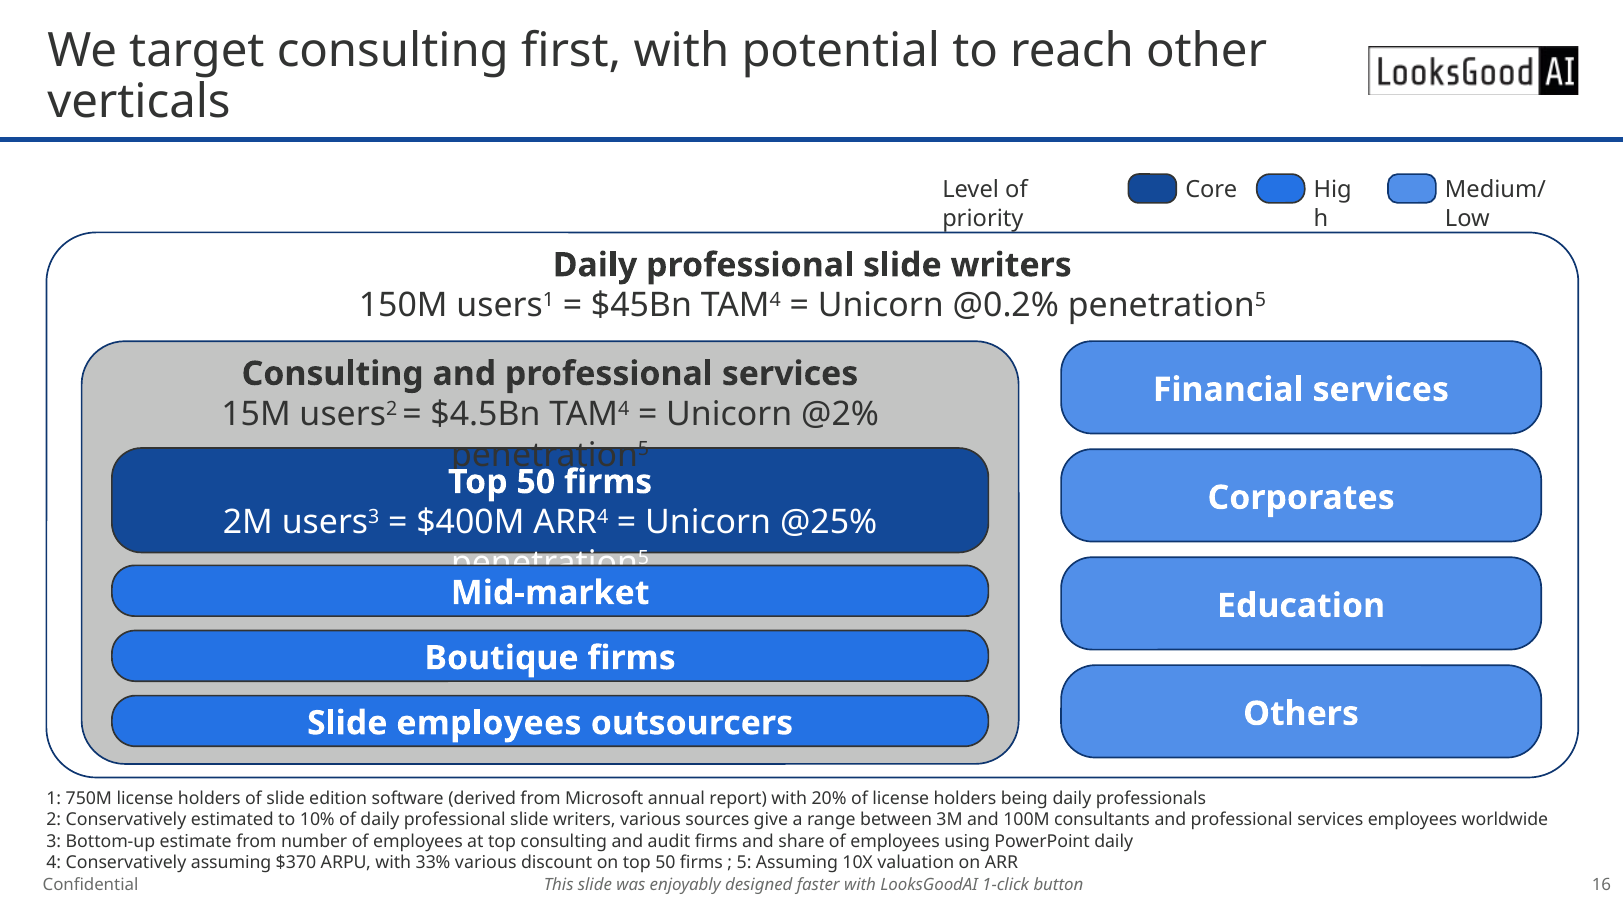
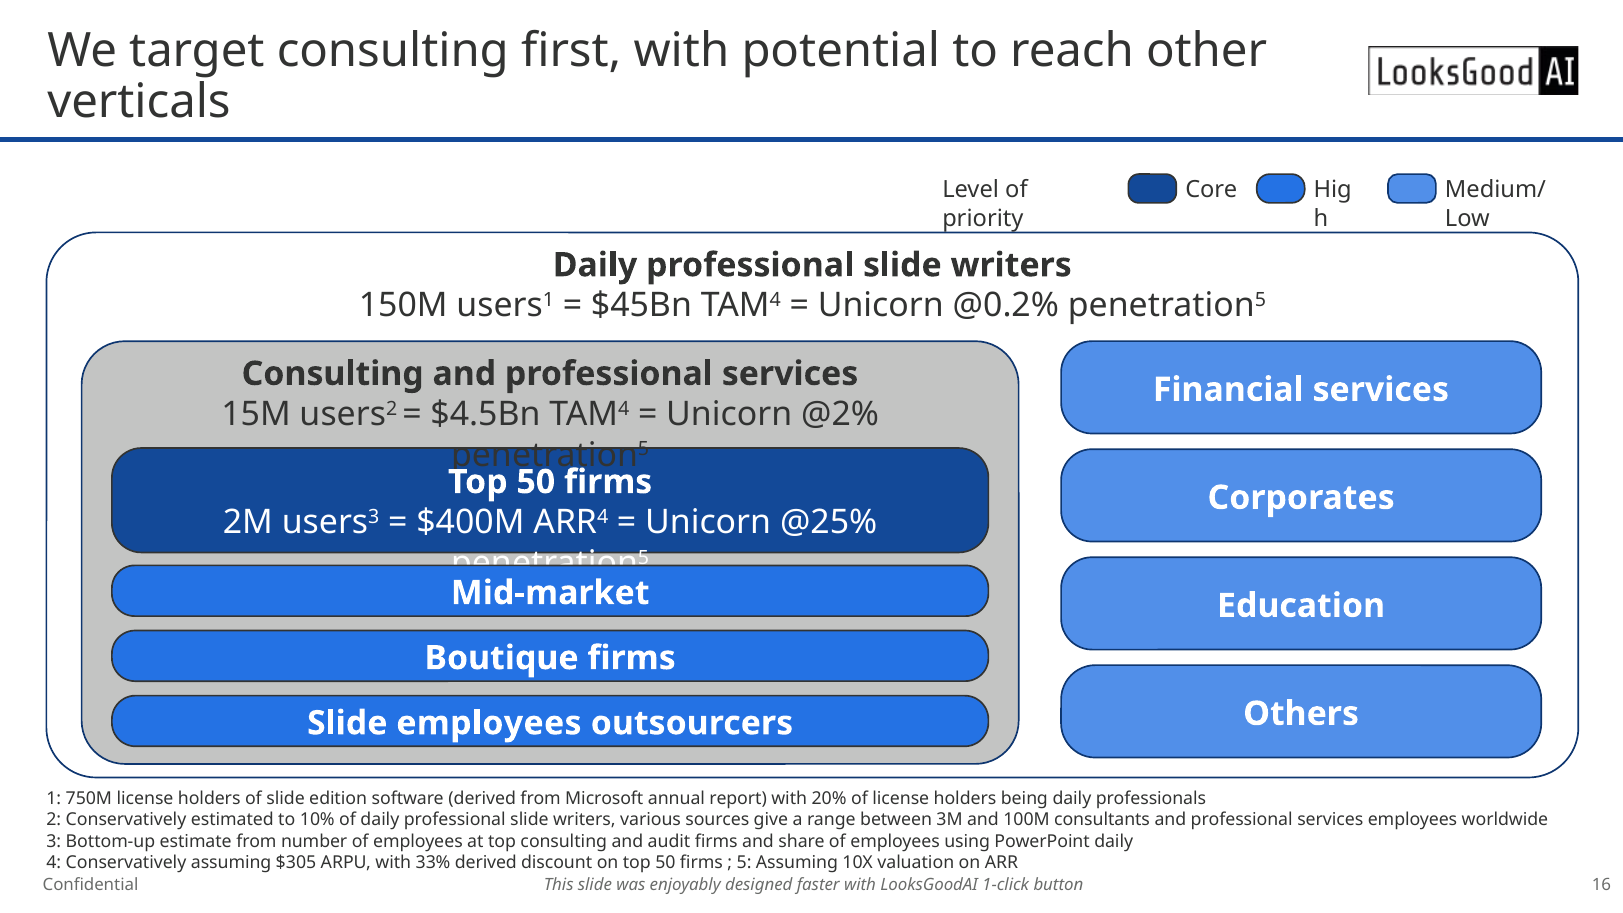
$370: $370 -> $305 (296, 863)
33% various: various -> derived (486, 863)
